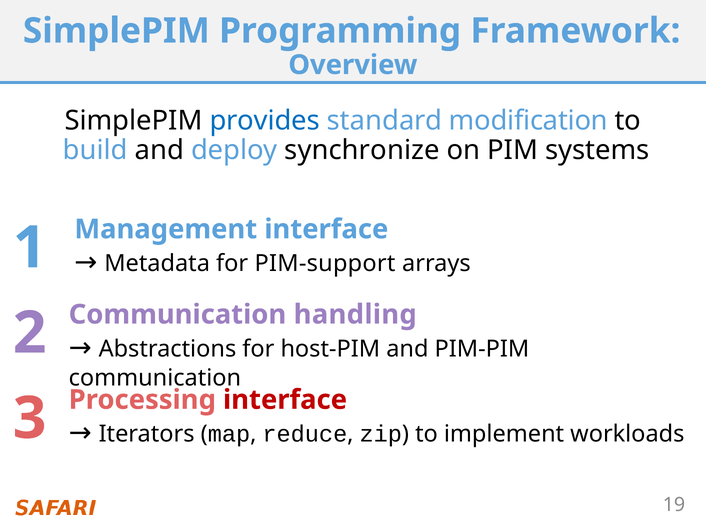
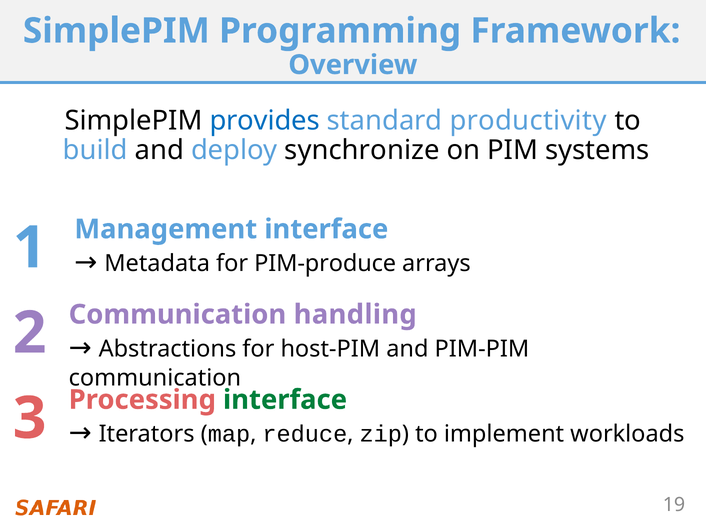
modification: modification -> productivity (528, 121)
PIM-support: PIM-support -> PIM-produce (325, 263)
interface colour: red -> green (285, 399)
